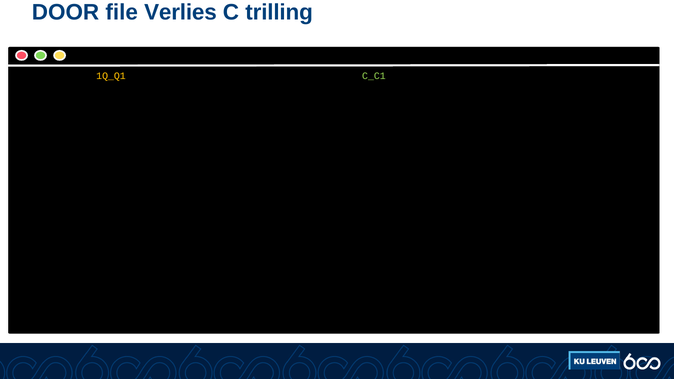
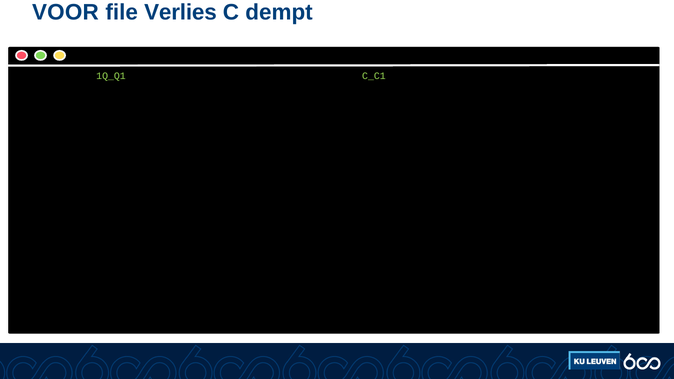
DOOR: DOOR -> VOOR (65, 12)
trilling: trilling -> dempt (279, 12)
1Q_Q1 colour: yellow -> light green (111, 76)
